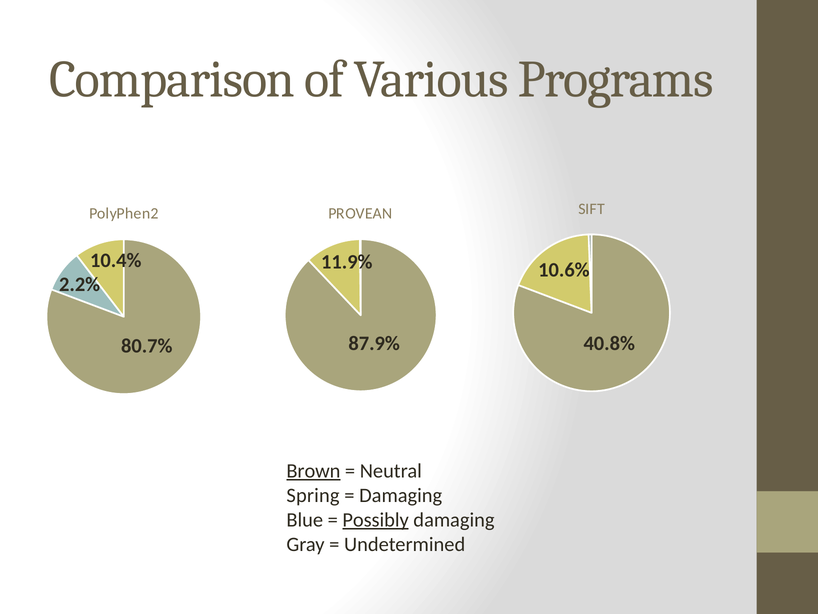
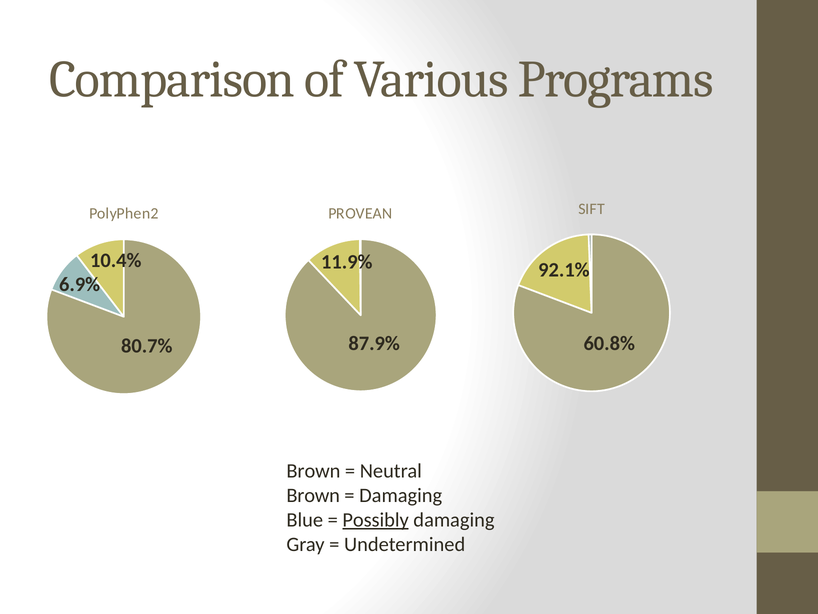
10.6%: 10.6% -> 92.1% (564, 270)
2.2%: 2.2% -> 6.9% (80, 284)
40.8%: 40.8% -> 60.8% (609, 343)
Brown underline: present -> none (313, 471)
Spring: Spring -> Brown (313, 495)
